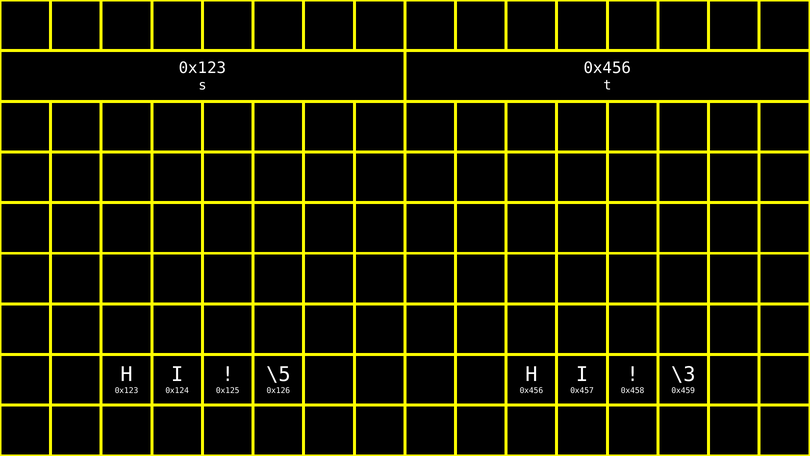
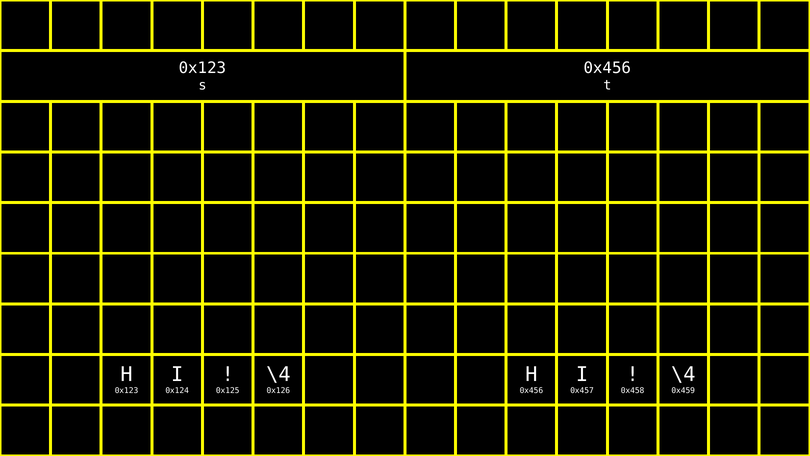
\5: \5 -> \4 (278, 374)
\3: \3 -> \4 (683, 374)
